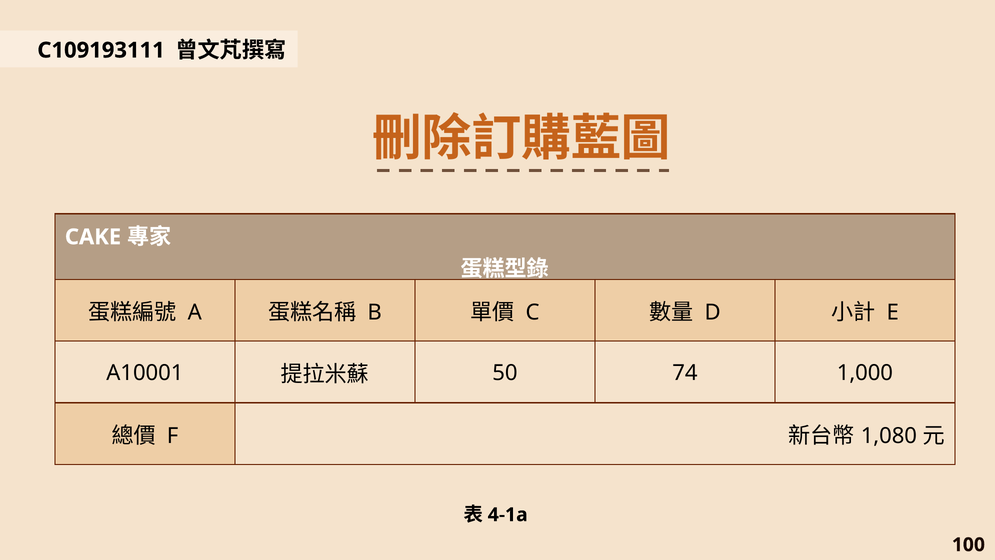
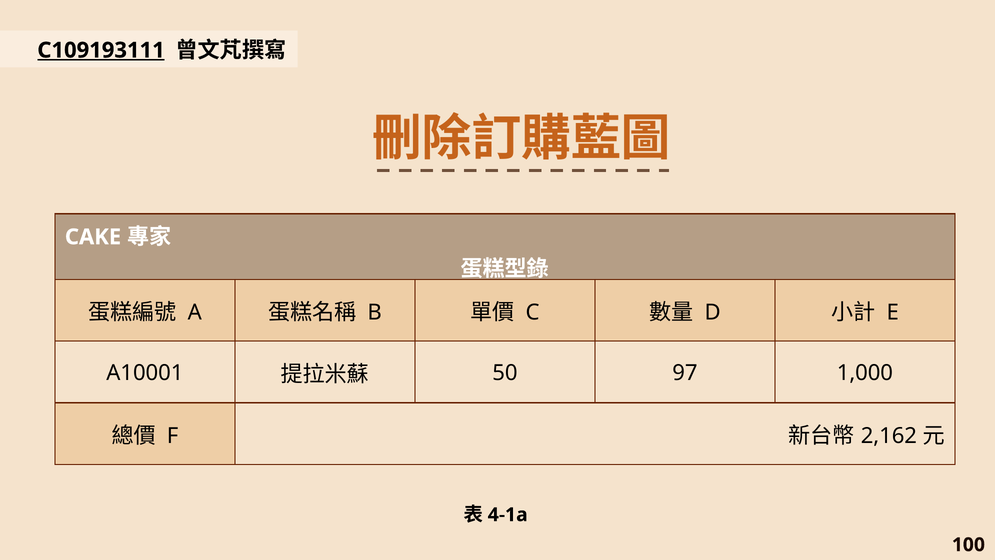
C109193111 underline: none -> present (101, 50)
74: 74 -> 97 (685, 373)
1,080: 1,080 -> 2,162 (889, 436)
